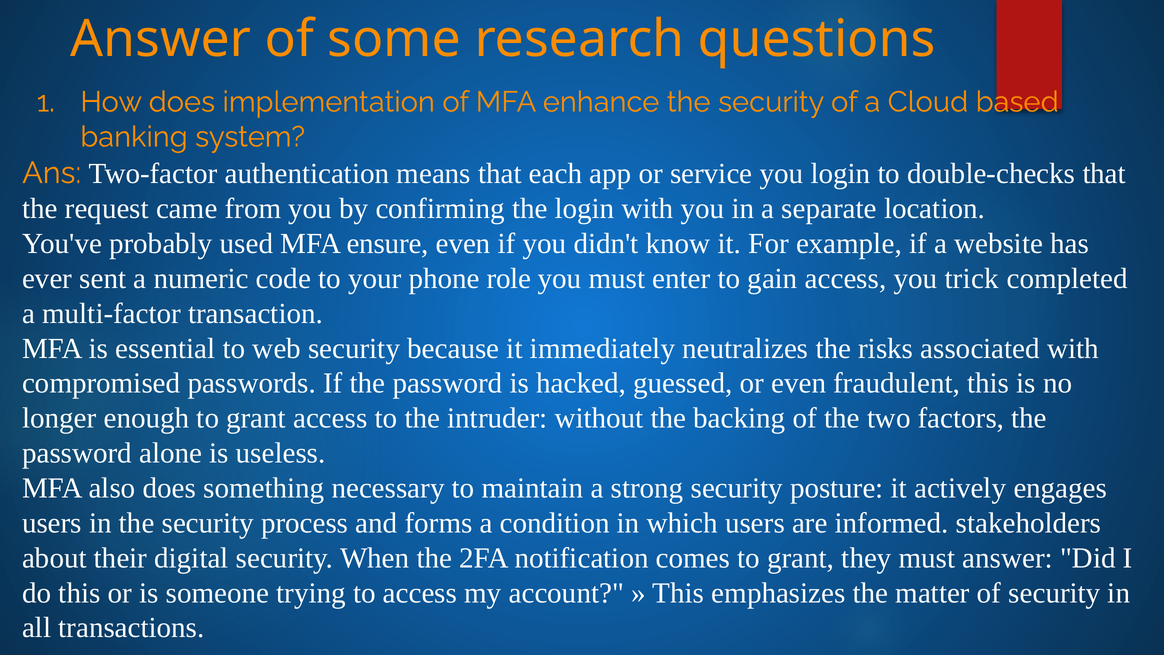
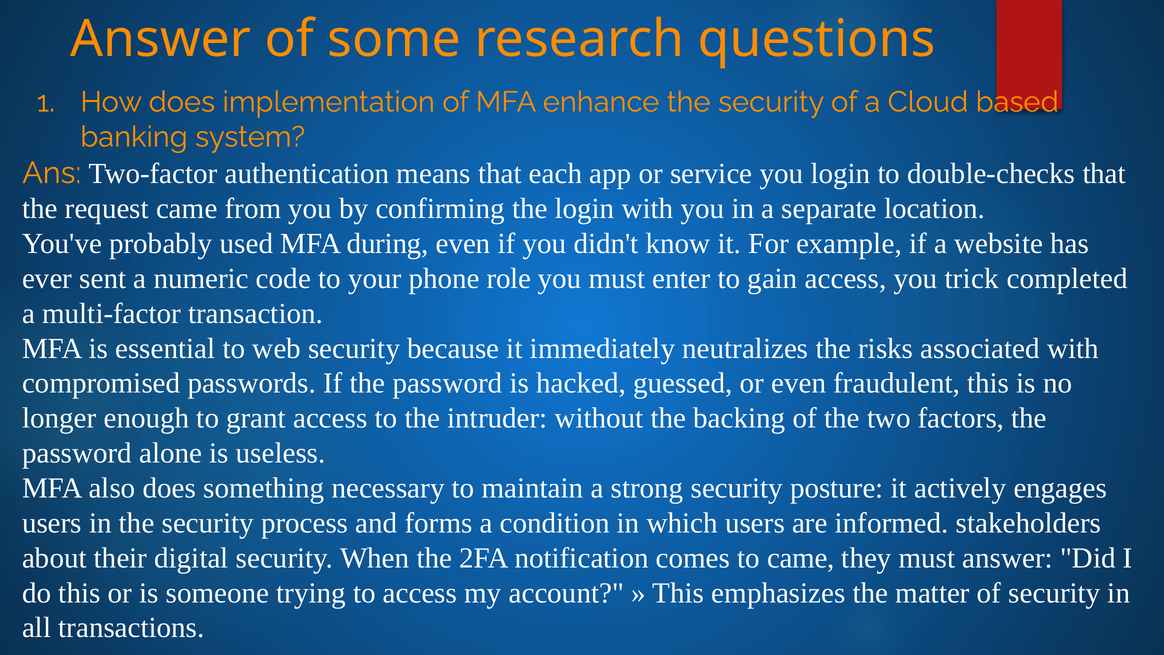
ensure: ensure -> during (388, 244)
comes to grant: grant -> came (801, 558)
